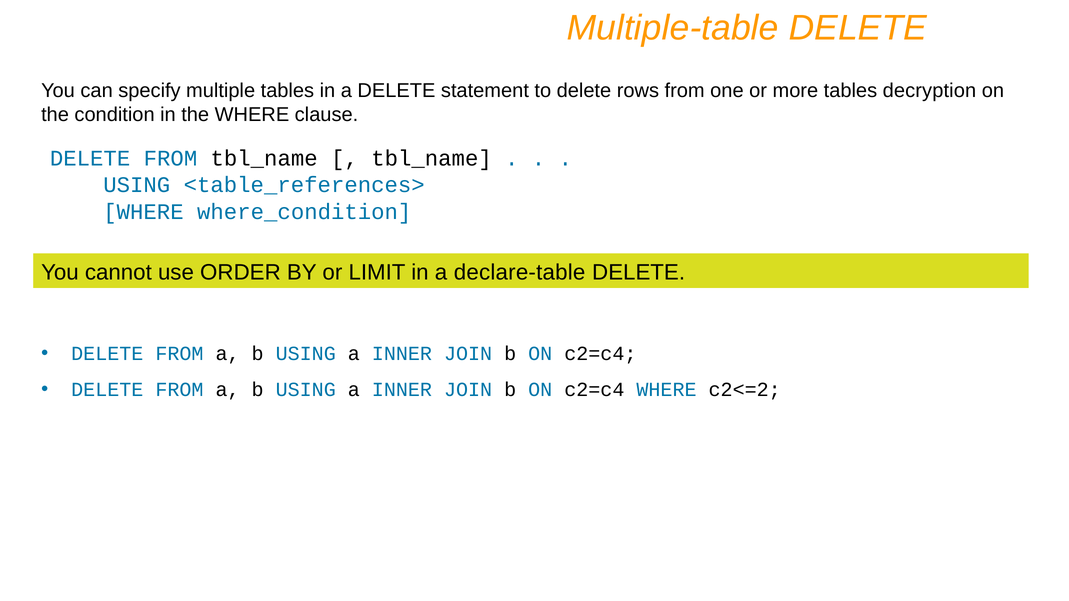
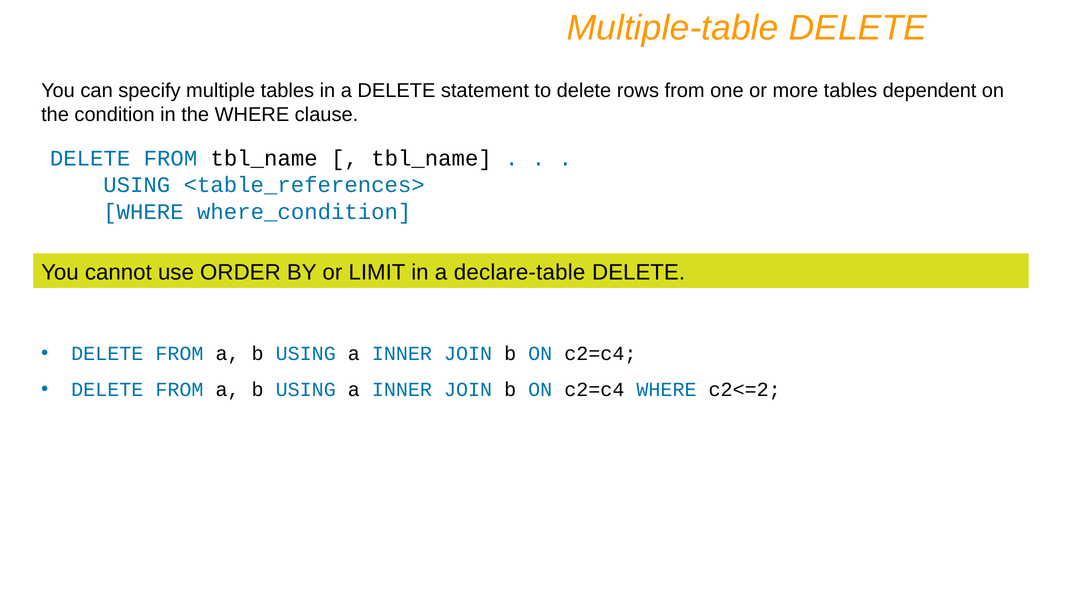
decryption: decryption -> dependent (930, 91)
